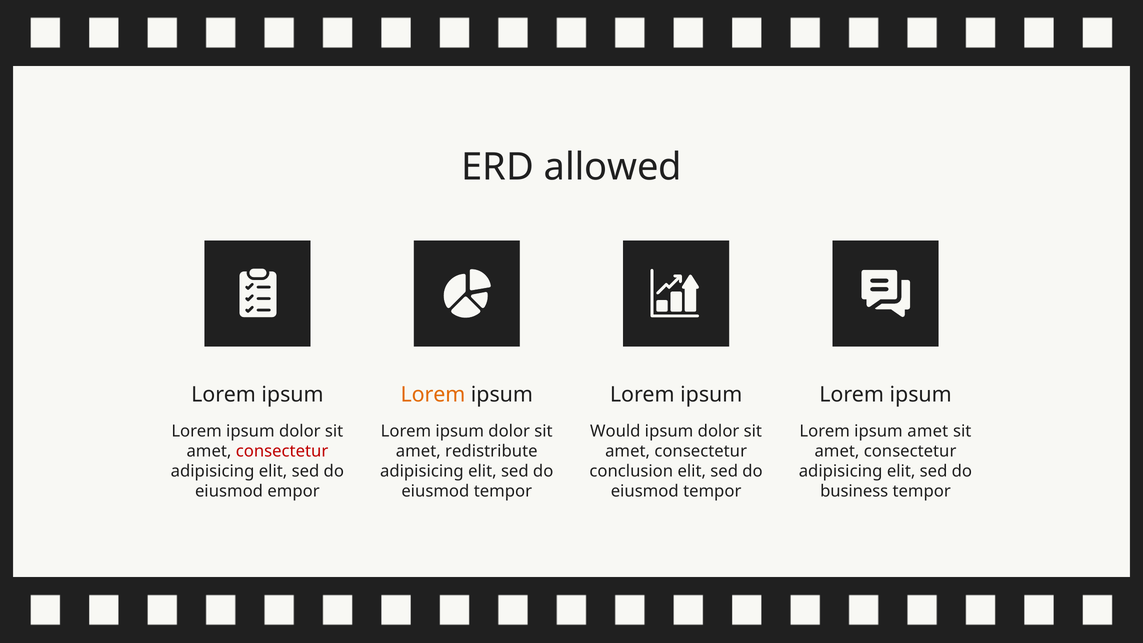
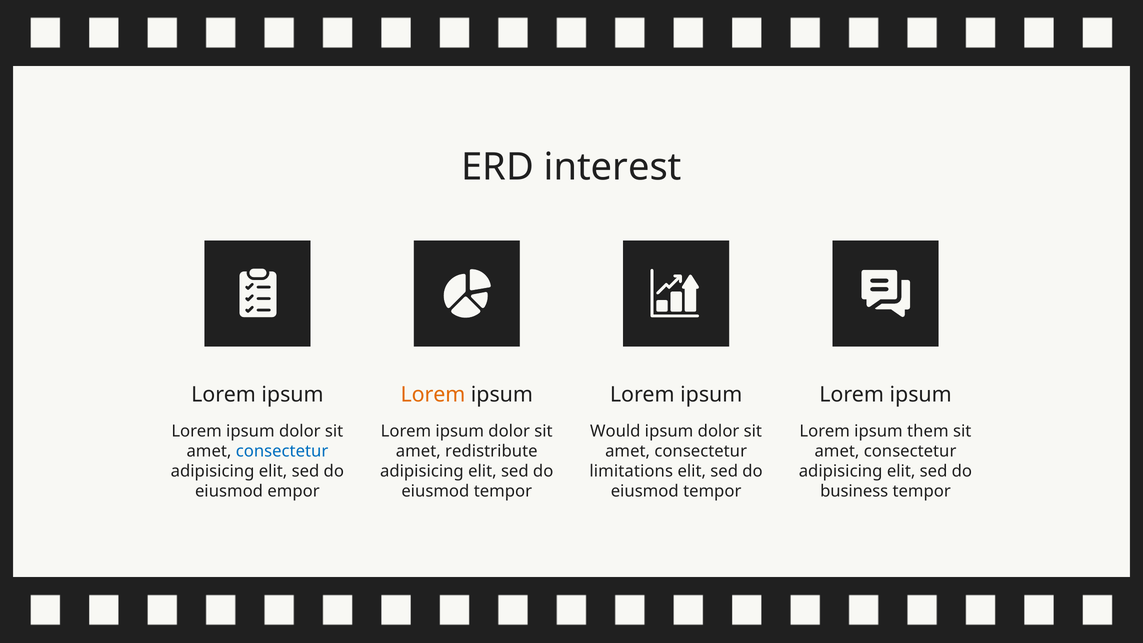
allowed: allowed -> interest (613, 167)
ipsum amet: amet -> them (928, 431)
consectetur colour: red -> blue (282, 451)
conclusion: conclusion -> limitations (631, 471)
